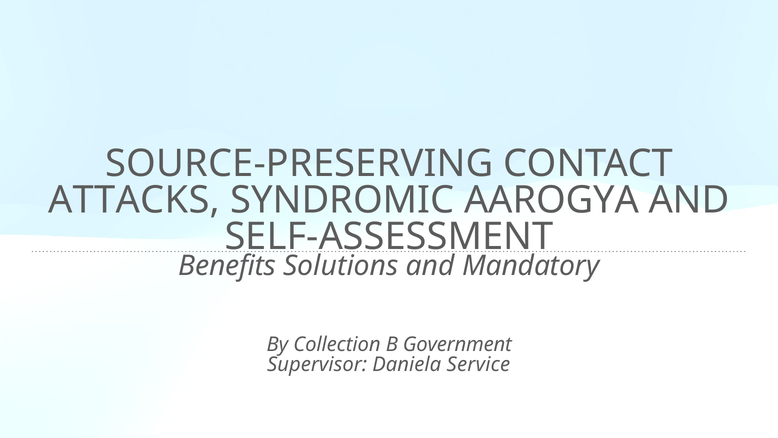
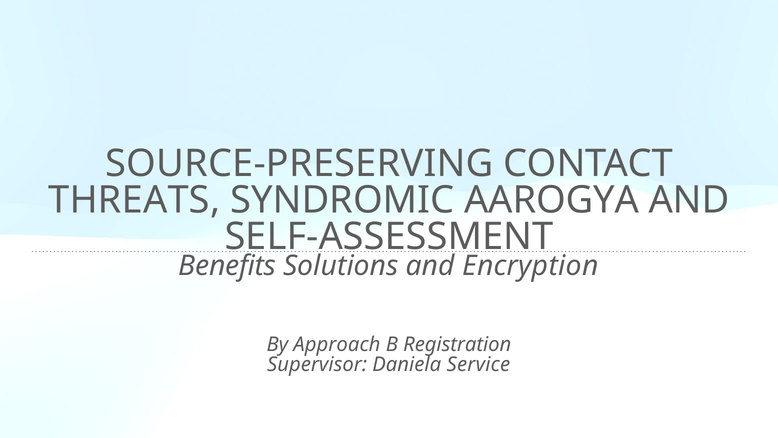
ATTACKS: ATTACKS -> THREATS (134, 200)
Mandatory: Mandatory -> Encryption (530, 266)
Collection: Collection -> Approach (337, 344)
Government: Government -> Registration (457, 344)
